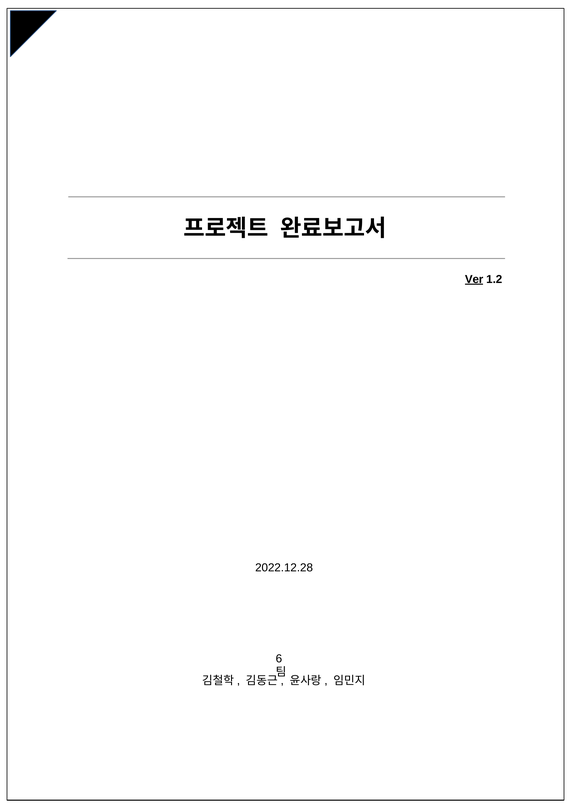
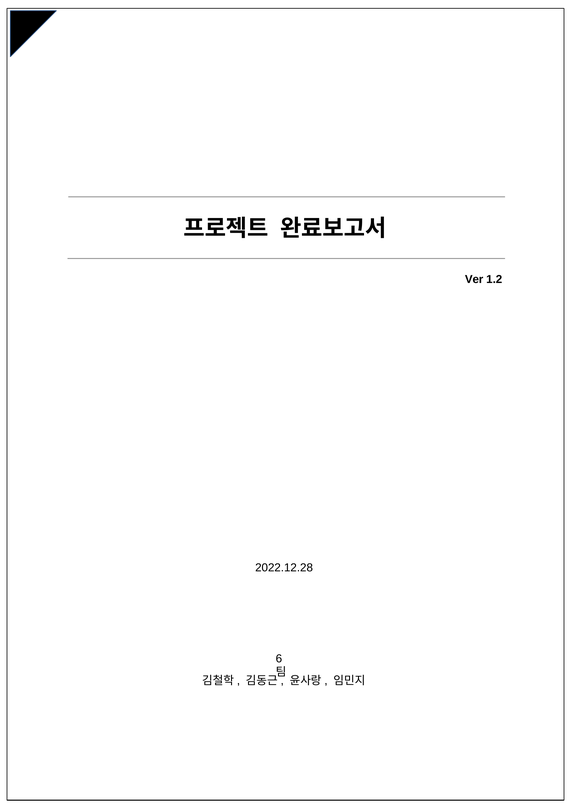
Ver underline: present -> none (474, 279)
